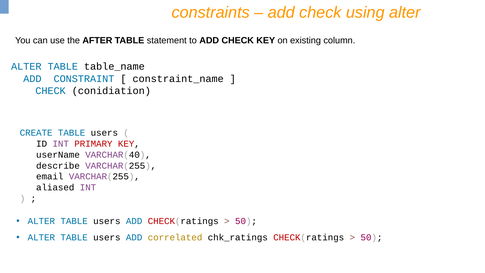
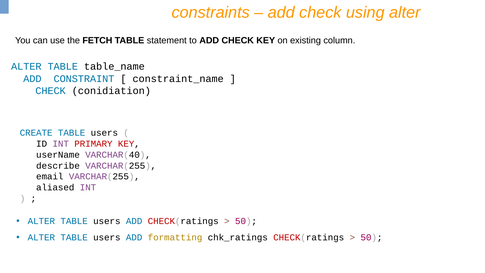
AFTER: AFTER -> FETCH (97, 40)
correlated: correlated -> formatting (175, 237)
